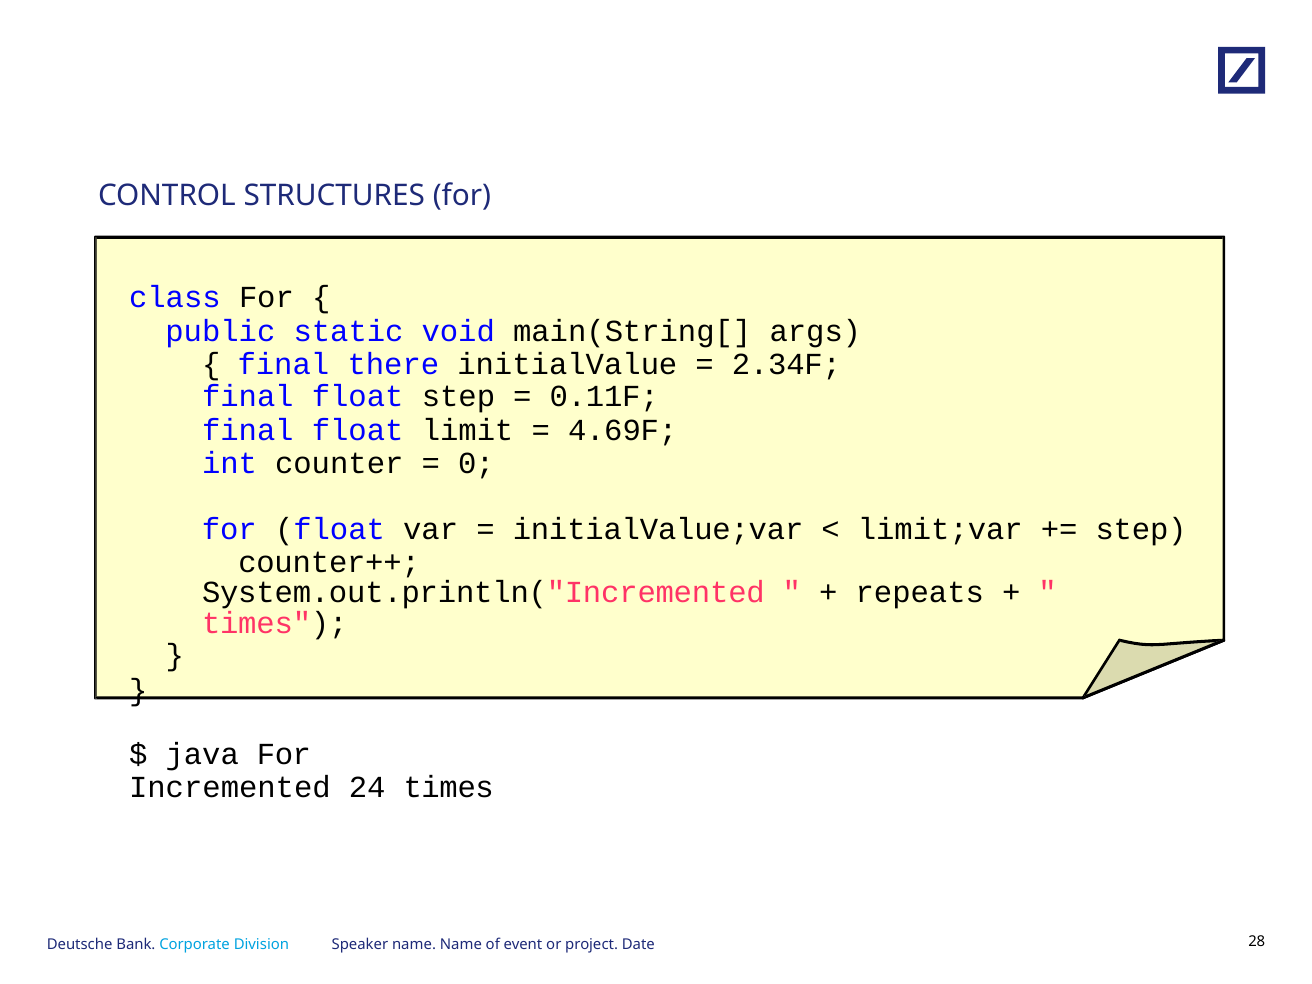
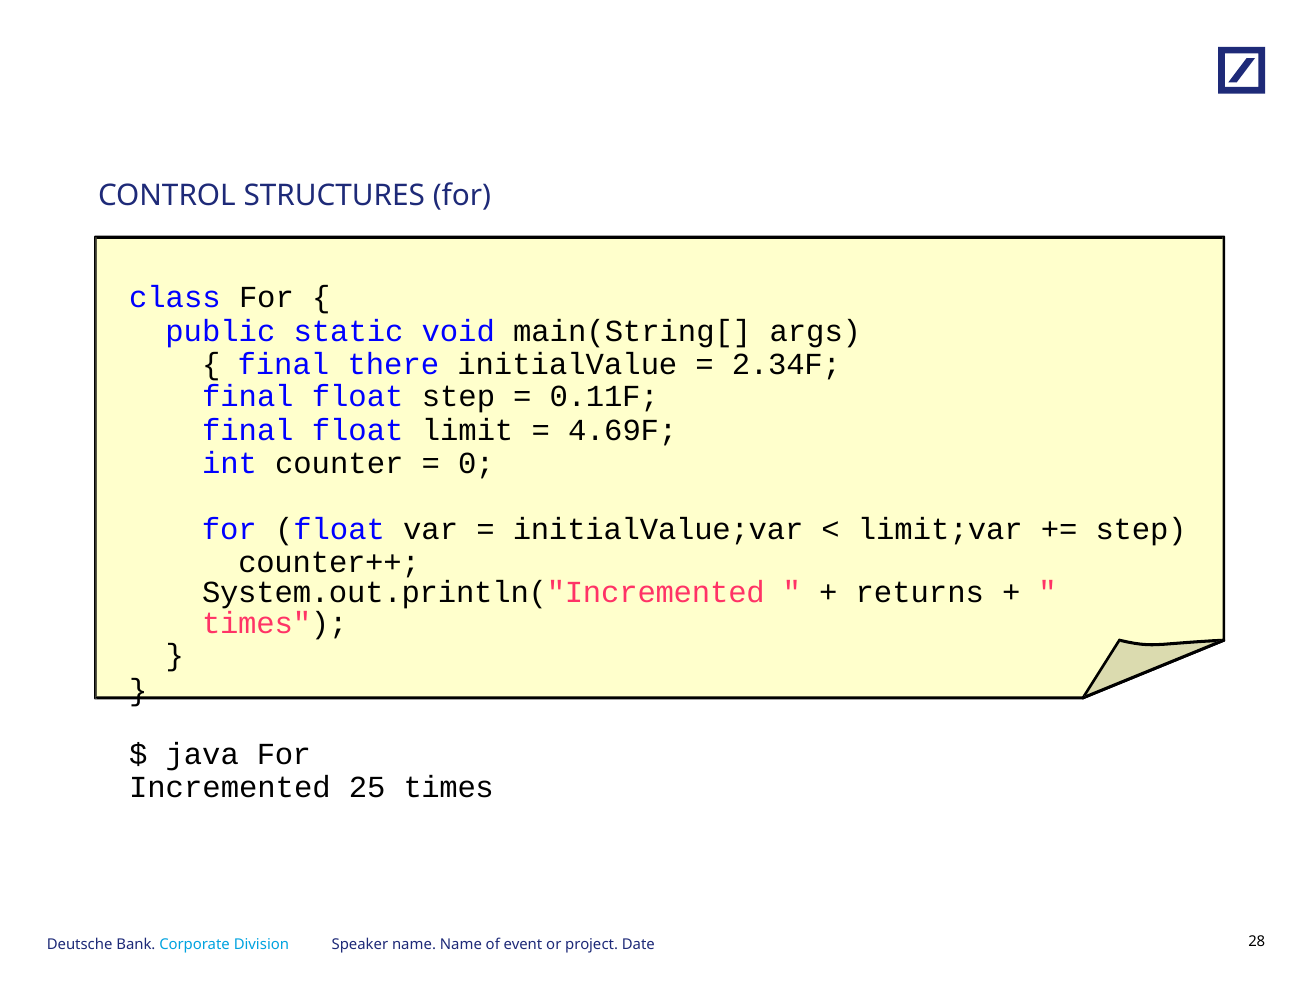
repeats: repeats -> returns (920, 592)
24: 24 -> 25 (367, 788)
